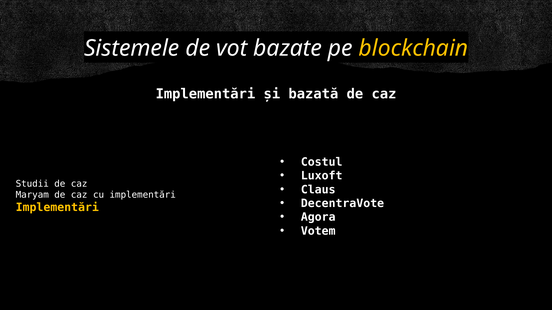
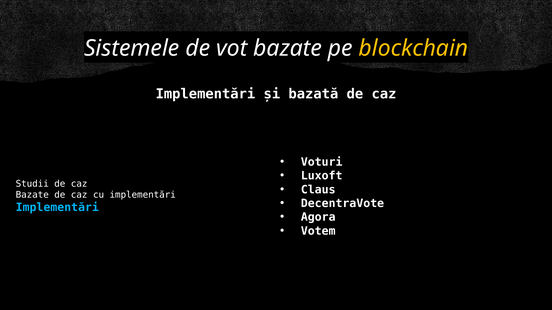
Costul: Costul -> Voturi (322, 162)
Maryam: Maryam -> Bazate (32, 195)
Implementări colour: yellow -> light blue (57, 208)
